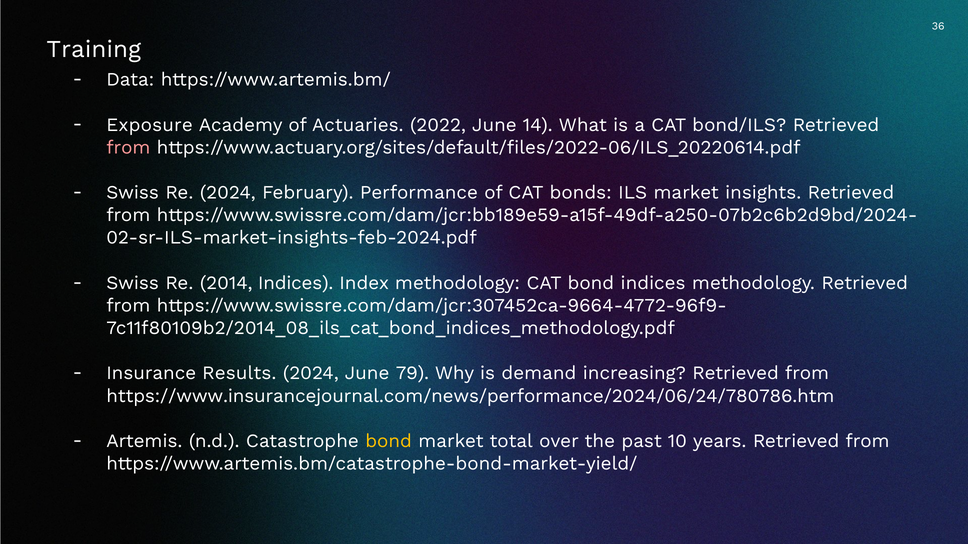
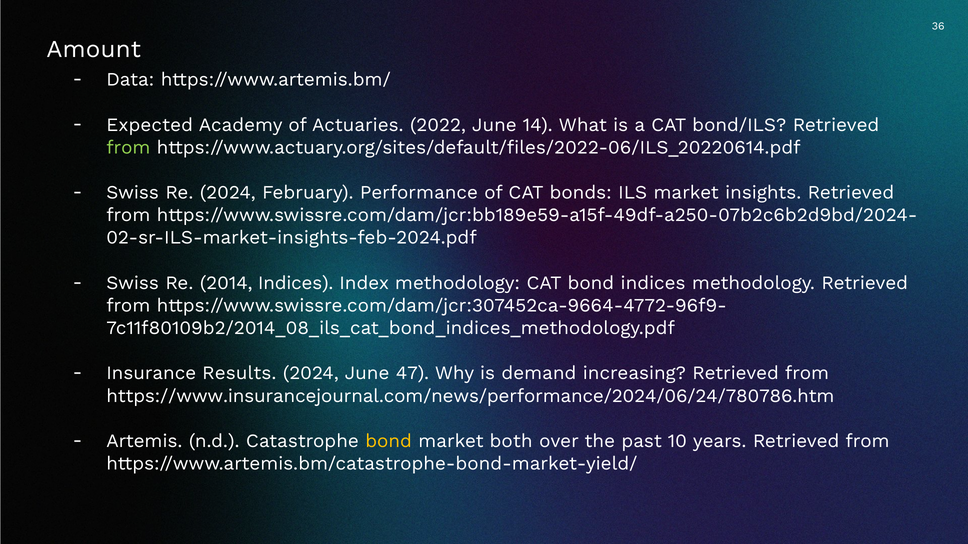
Training: Training -> Amount (94, 50)
Exposure: Exposure -> Expected (150, 125)
from colour: pink -> light green (128, 148)
79: 79 -> 47 (412, 374)
total: total -> both (511, 441)
